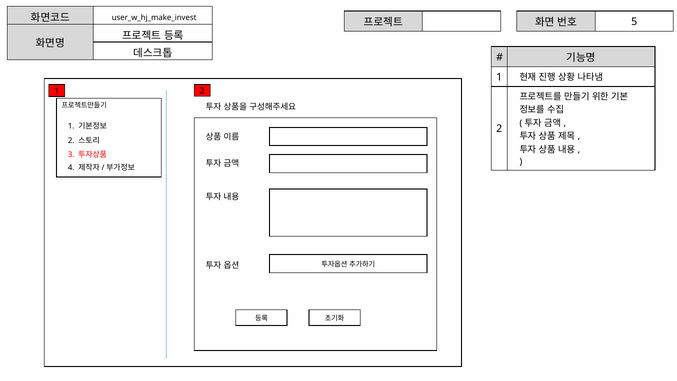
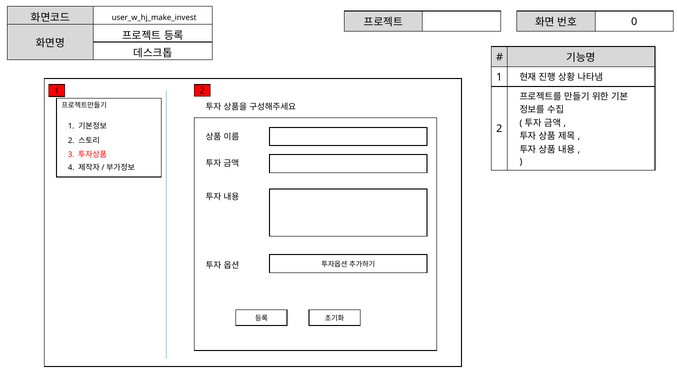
5: 5 -> 0 (634, 22)
